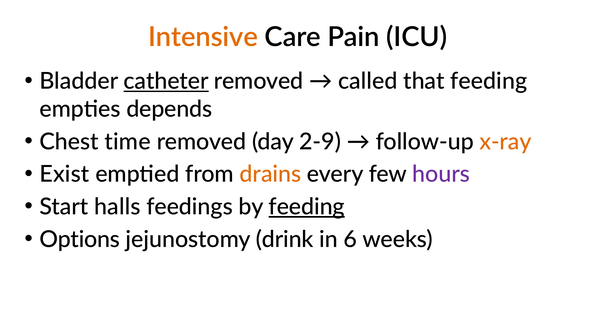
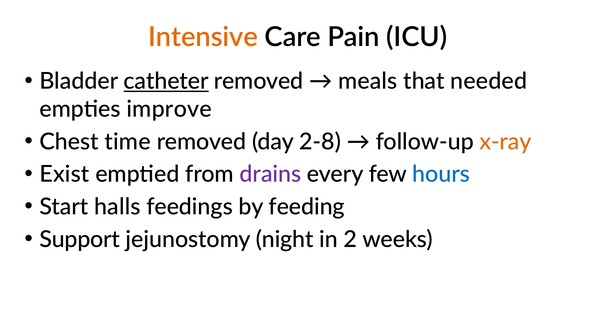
called: called -> meals (368, 81)
that feeding: feeding -> needed (489, 81)
depends: depends -> improve (169, 109)
2-9: 2-9 -> 2-8 (320, 142)
drains colour: orange -> purple (270, 174)
hours colour: purple -> blue (441, 174)
feeding underline: present -> none (307, 207)
Options: Options -> Support (80, 239)
drink: drink -> night (285, 239)
6: 6 -> 2 (350, 239)
